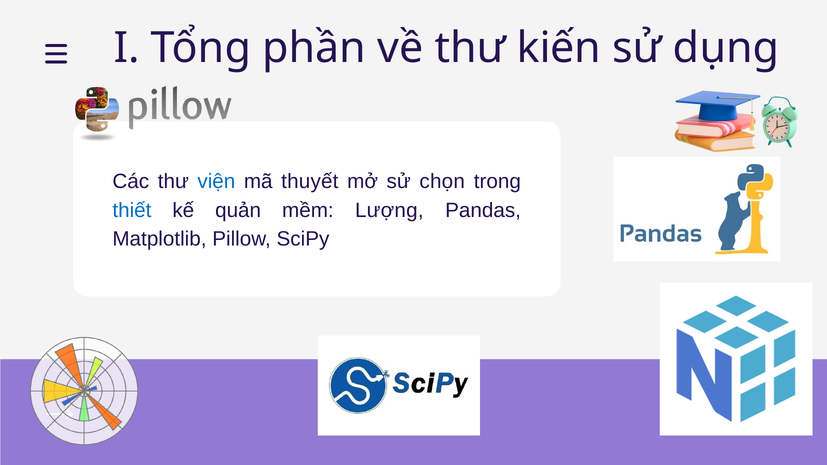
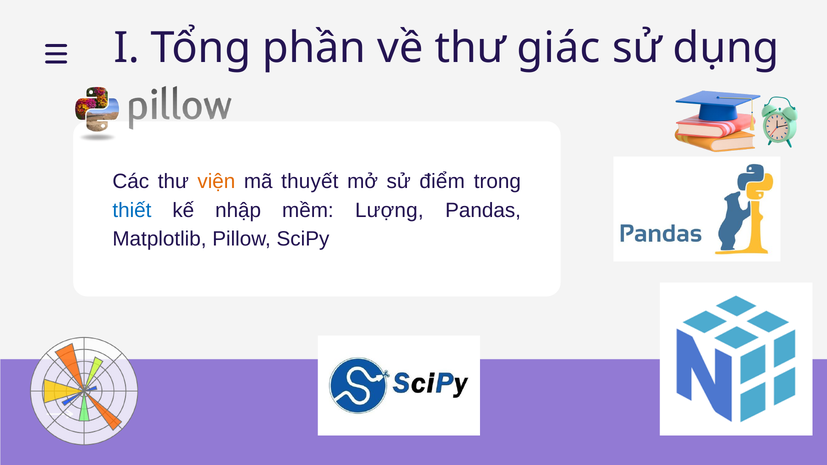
kiến: kiến -> giác (559, 48)
viện colour: blue -> orange (216, 181)
chọn: chọn -> điểm (442, 181)
quản: quản -> nhập (238, 210)
